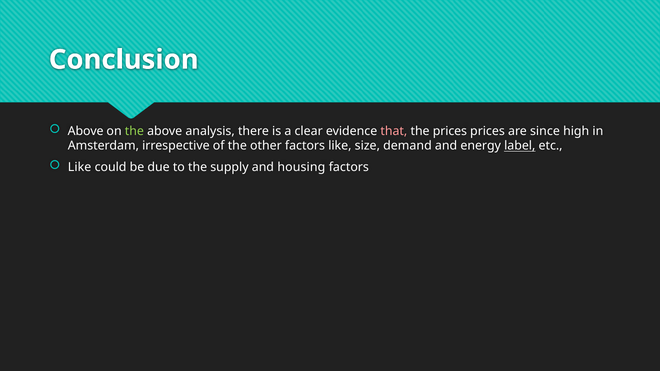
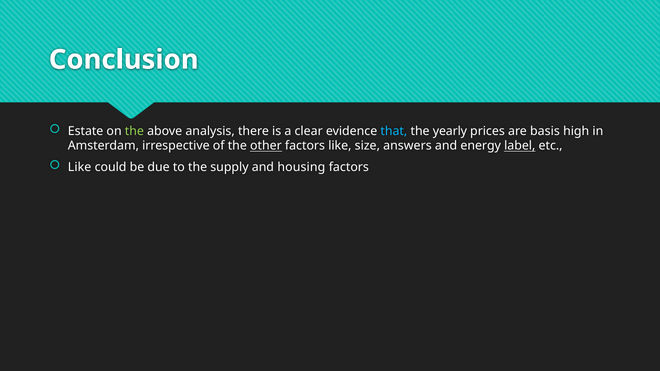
Above: Above -> Estate (86, 131)
that colour: pink -> light blue (394, 131)
the prices: prices -> yearly (450, 131)
since: since -> basis (545, 131)
other underline: none -> present (266, 146)
demand: demand -> answers (407, 146)
